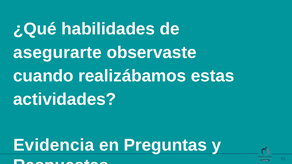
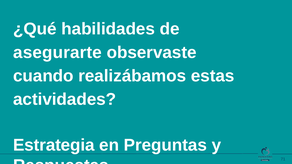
Evidencia: Evidencia -> Estrategia (54, 145)
